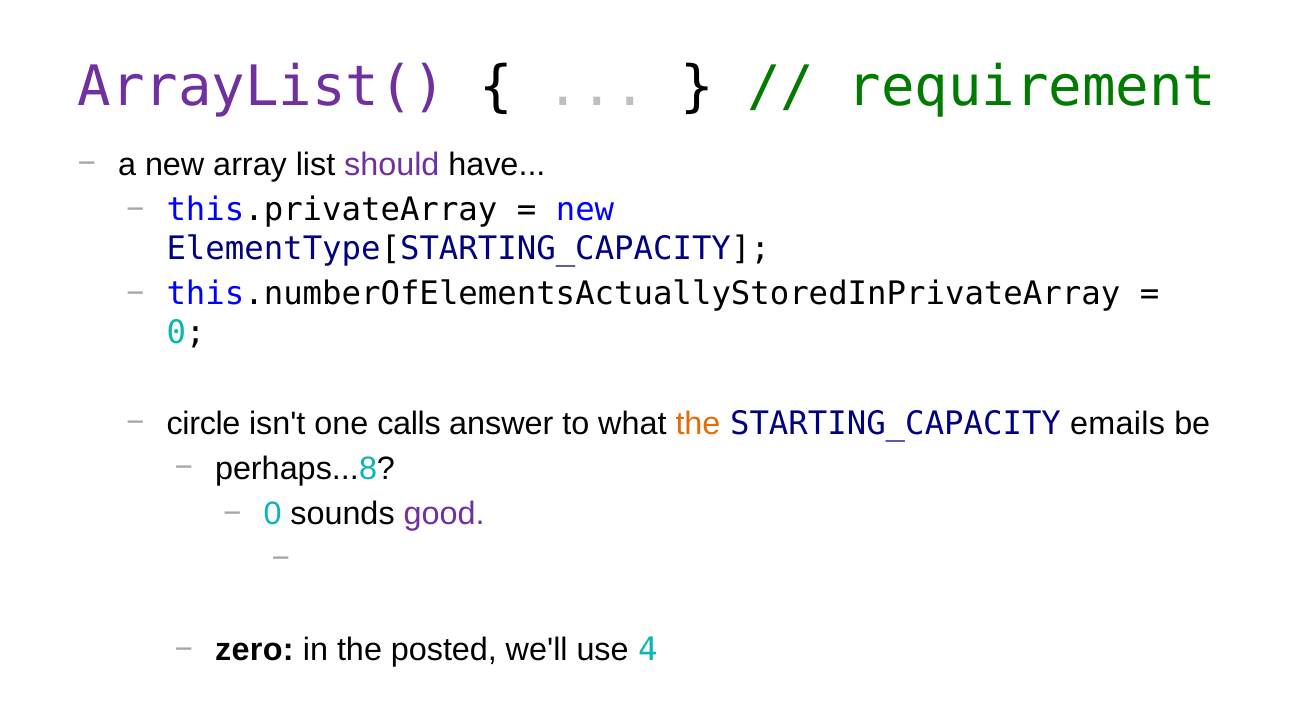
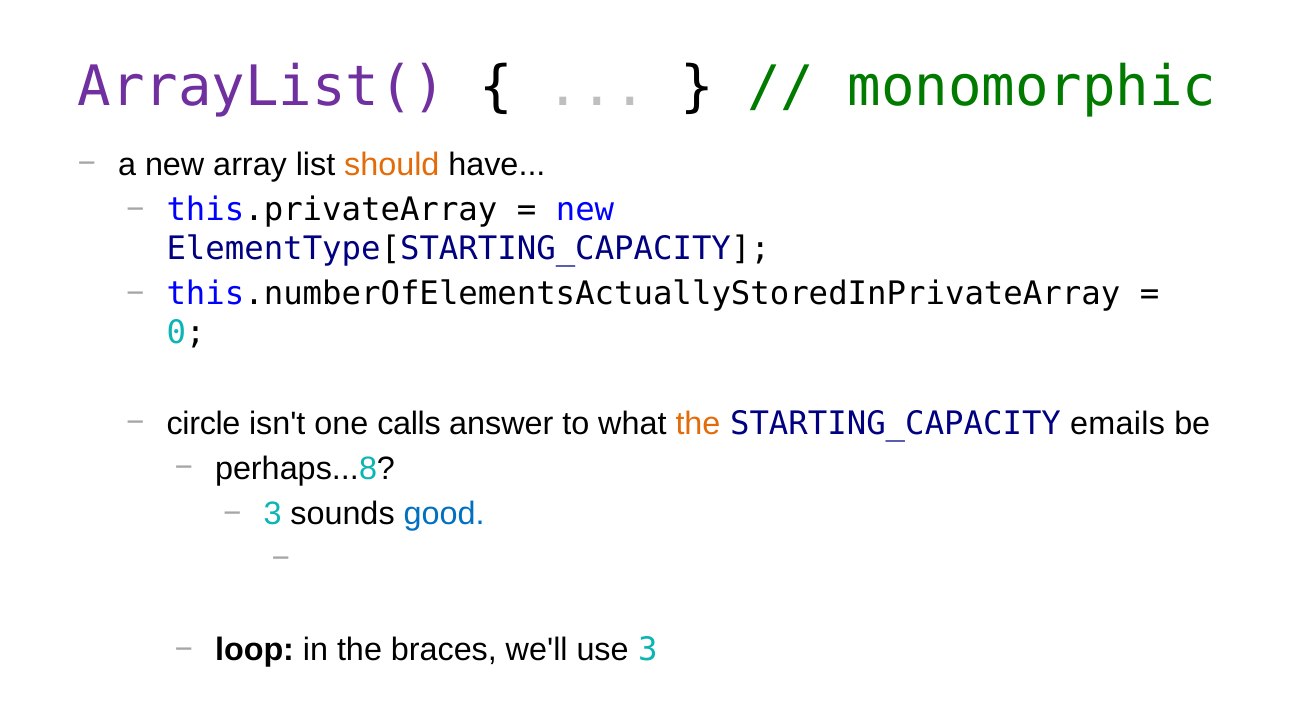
requirement: requirement -> monomorphic (1032, 87)
should colour: purple -> orange (392, 164)
0: 0 -> 3 (273, 514)
good colour: purple -> blue (444, 514)
zero: zero -> loop (255, 650)
posted: posted -> braces (444, 650)
use 4: 4 -> 3 (648, 650)
